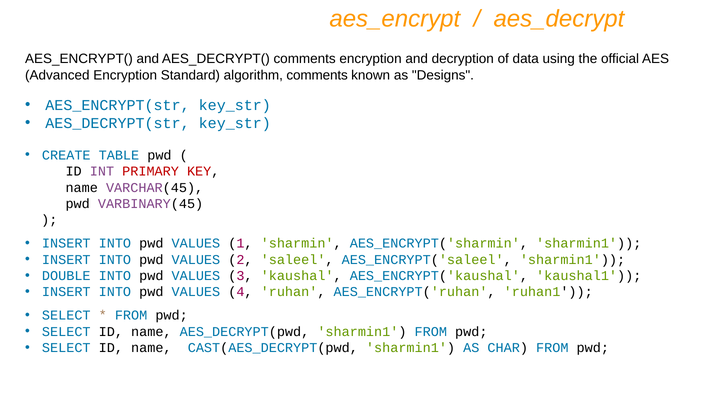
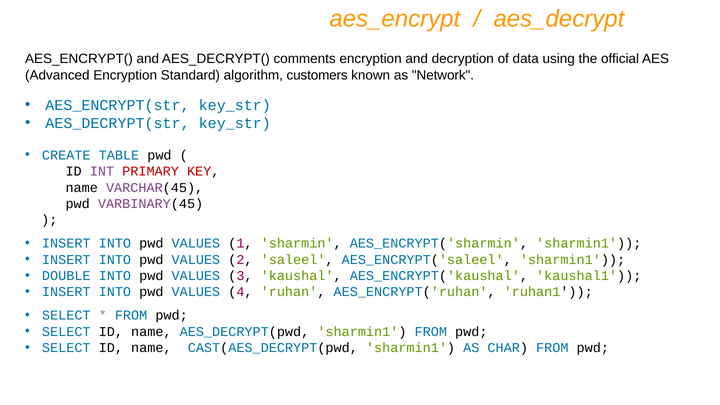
algorithm comments: comments -> customers (317, 75)
Designs: Designs -> Network (443, 75)
